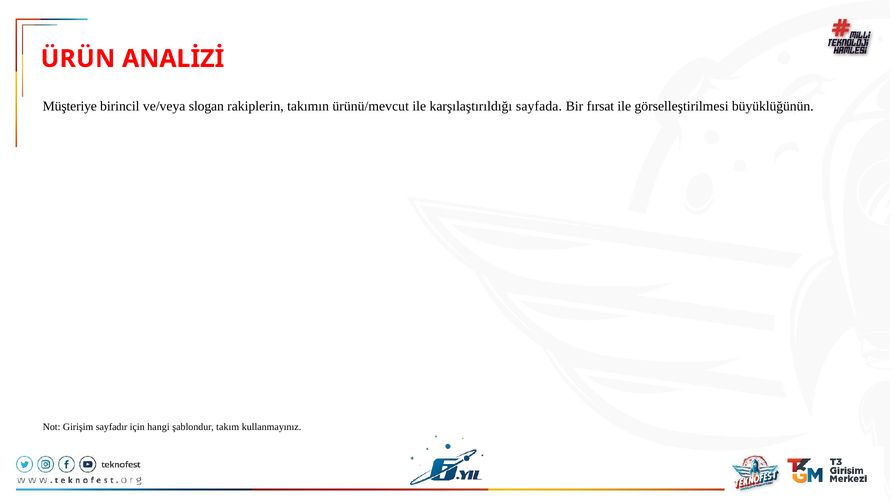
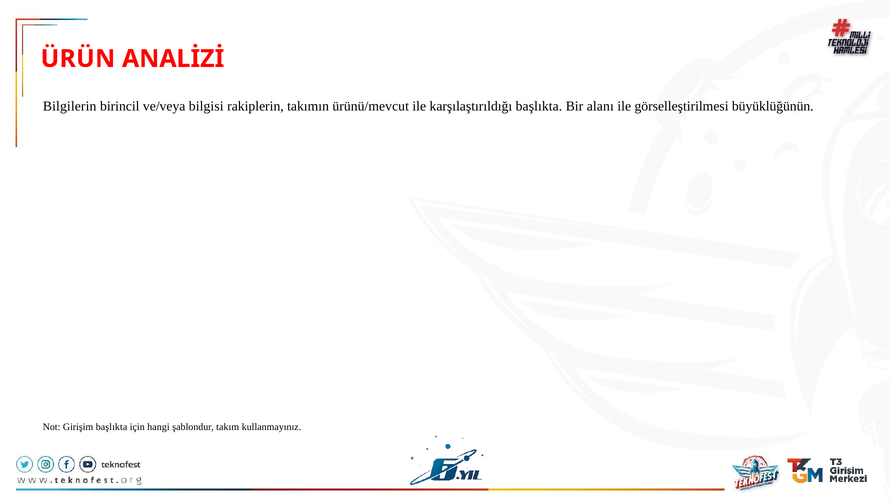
Müşteriye: Müşteriye -> Bilgilerin (70, 107)
slogan: slogan -> bilgisi (206, 107)
karşılaştırıldığı sayfada: sayfada -> başlıkta (539, 107)
fırsat: fırsat -> alanı (600, 107)
Girişim sayfadır: sayfadır -> başlıkta (112, 427)
